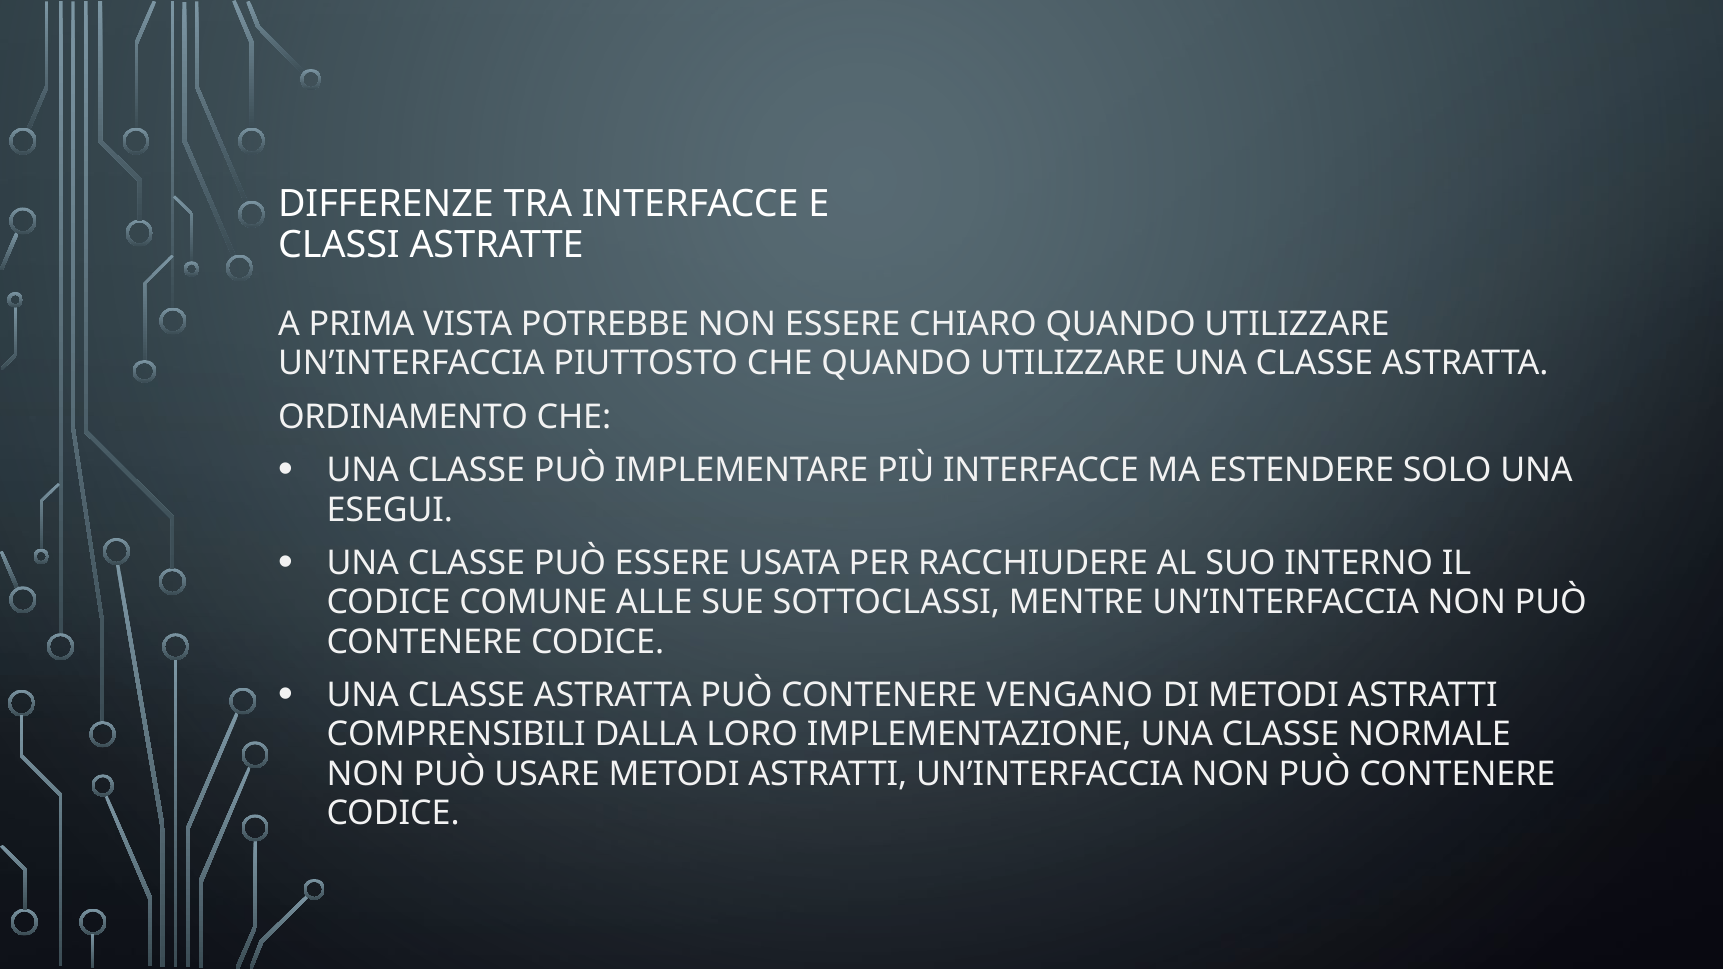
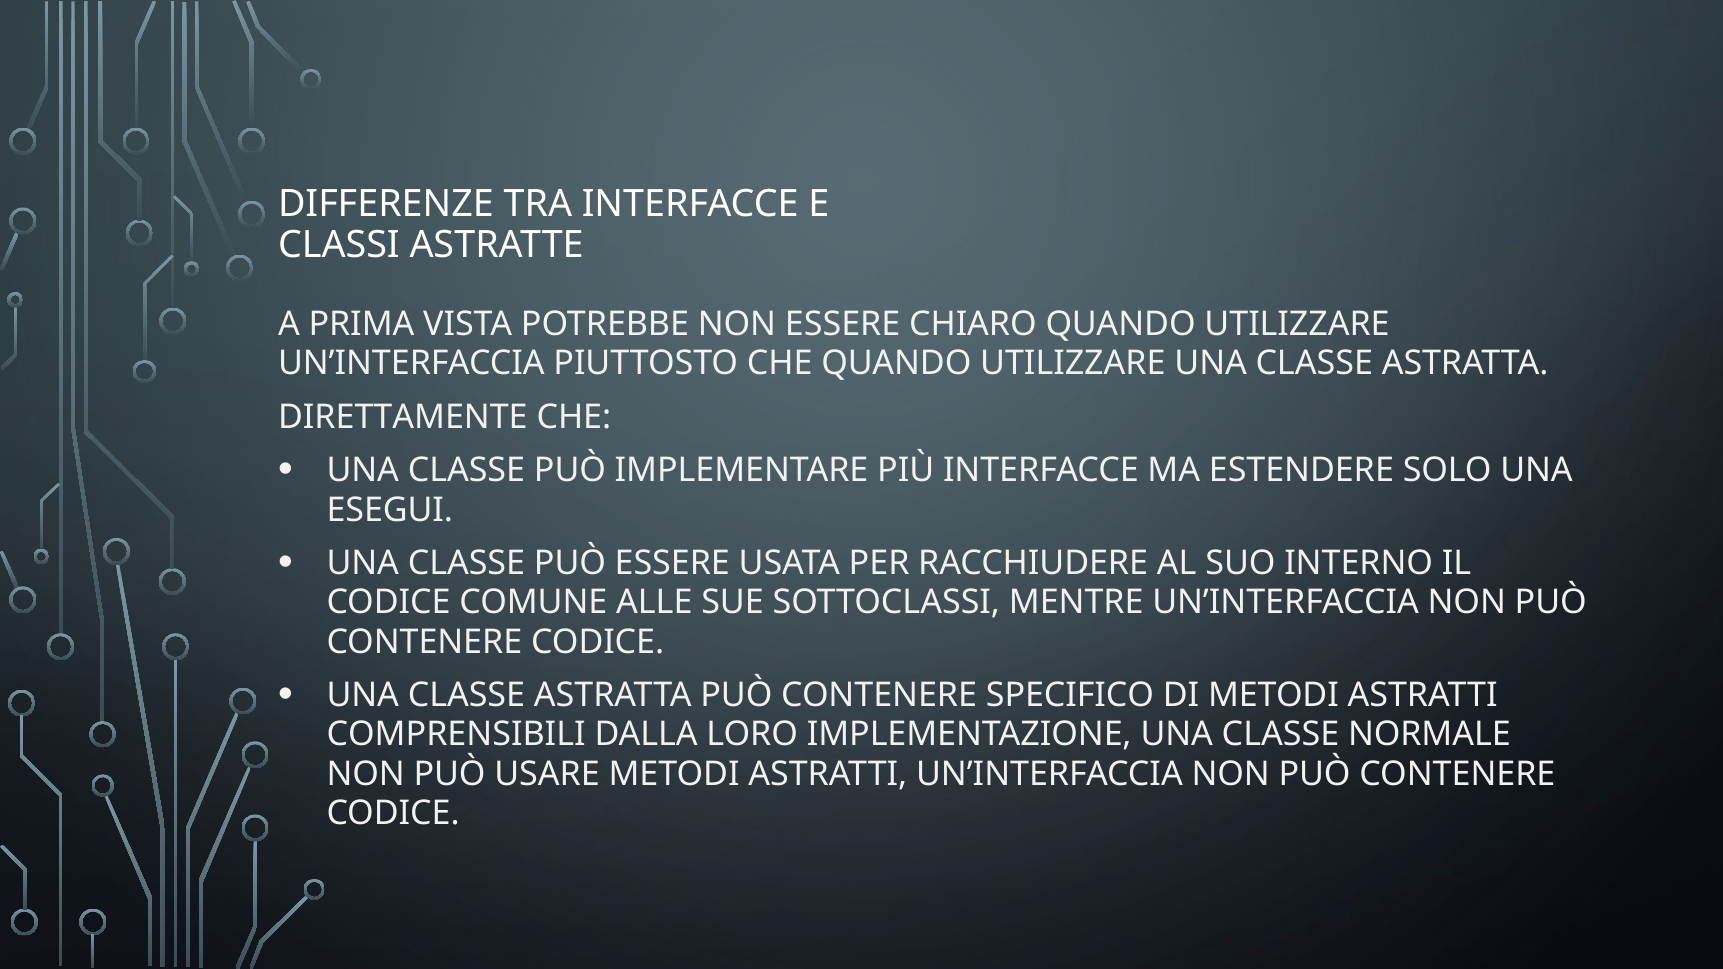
ORDINAMENTO: ORDINAMENTO -> DIRETTAMENTE (403, 417)
VENGANO: VENGANO -> SPECIFICO (1070, 696)
